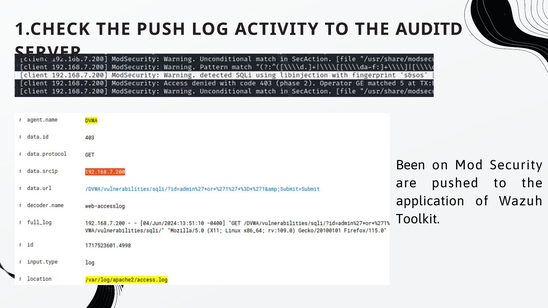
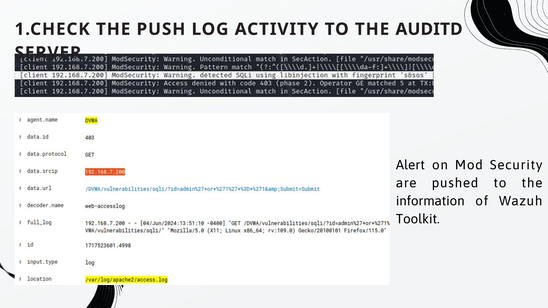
Been: Been -> Alert (410, 165)
application: application -> information (430, 201)
